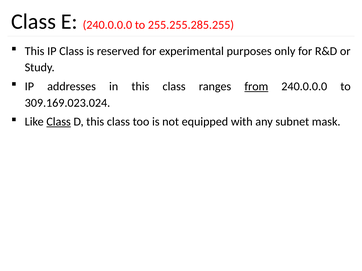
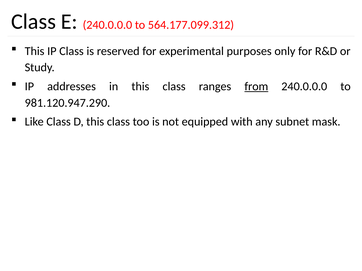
255.255.285.255: 255.255.285.255 -> 564.177.099.312 (191, 25)
309.169.023.024: 309.169.023.024 -> 981.120.947.290 (67, 103)
Class underline: present -> none (59, 122)
